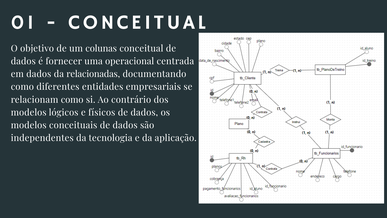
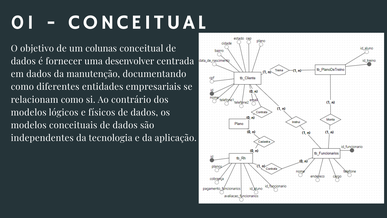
operacional: operacional -> desenvolver (130, 61)
relacionadas: relacionadas -> manutenção (93, 74)
